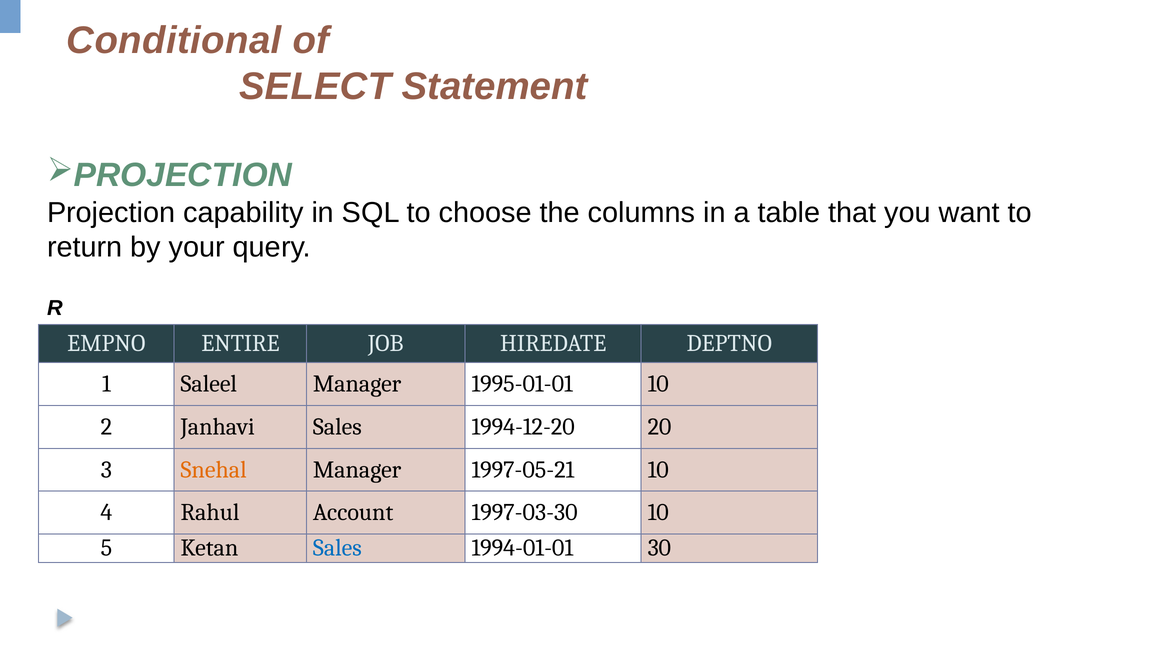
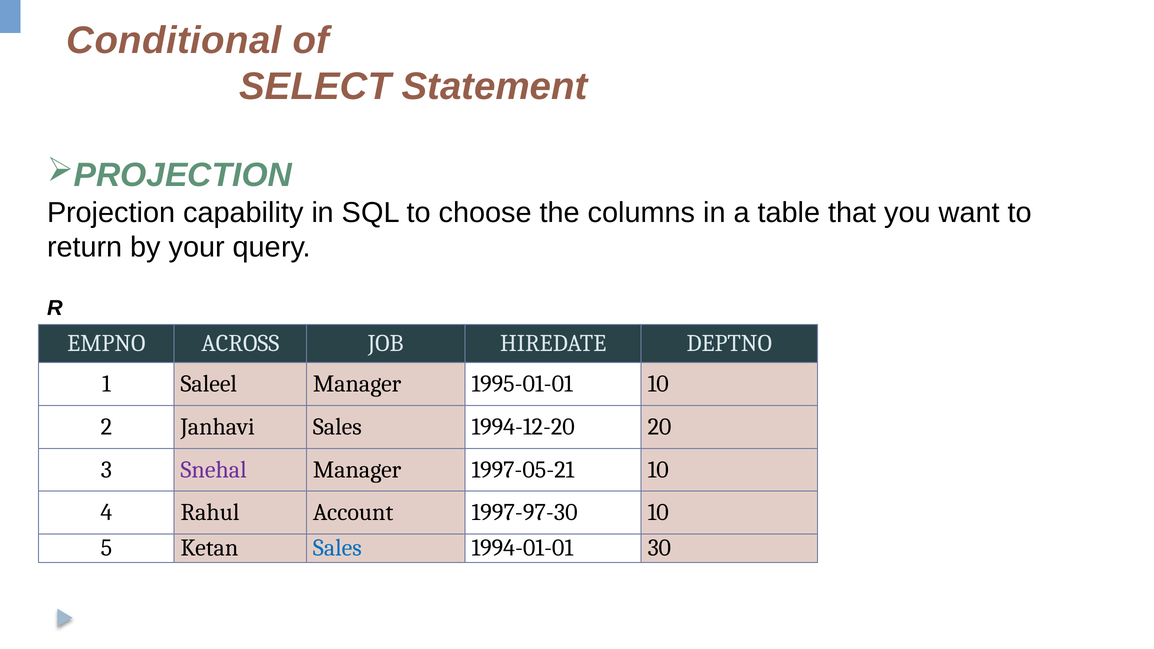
ENTIRE: ENTIRE -> ACROSS (240, 343)
Snehal colour: orange -> purple (214, 470)
1997-03-30: 1997-03-30 -> 1997-97-30 (525, 513)
